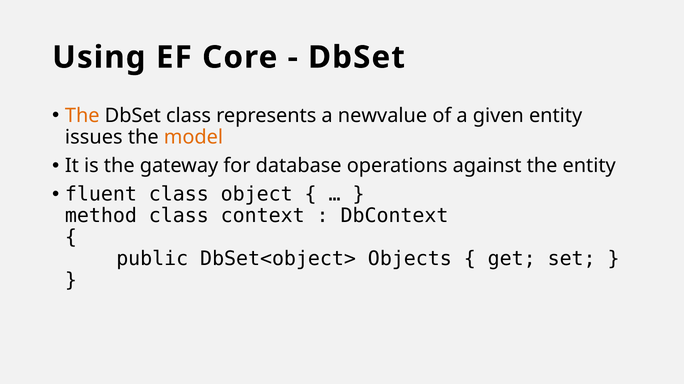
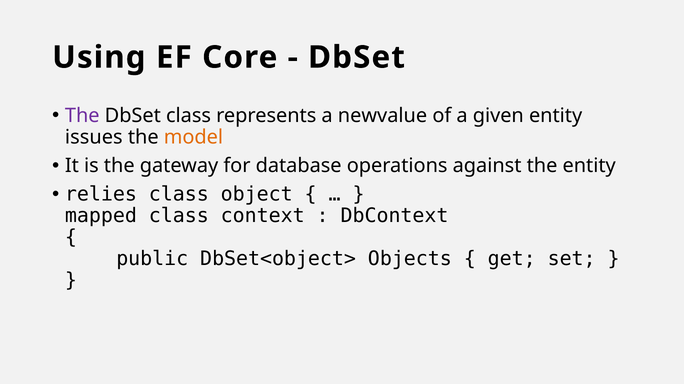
The colour: orange -> purple (82, 116)
fluent: fluent -> relies (101, 195)
method: method -> mapped (101, 216)
